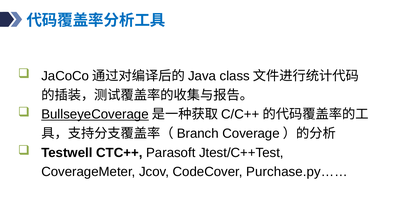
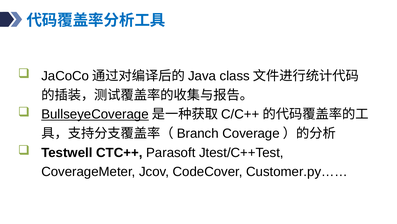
Purchase.py……: Purchase.py…… -> Customer.py…… (297, 171)
